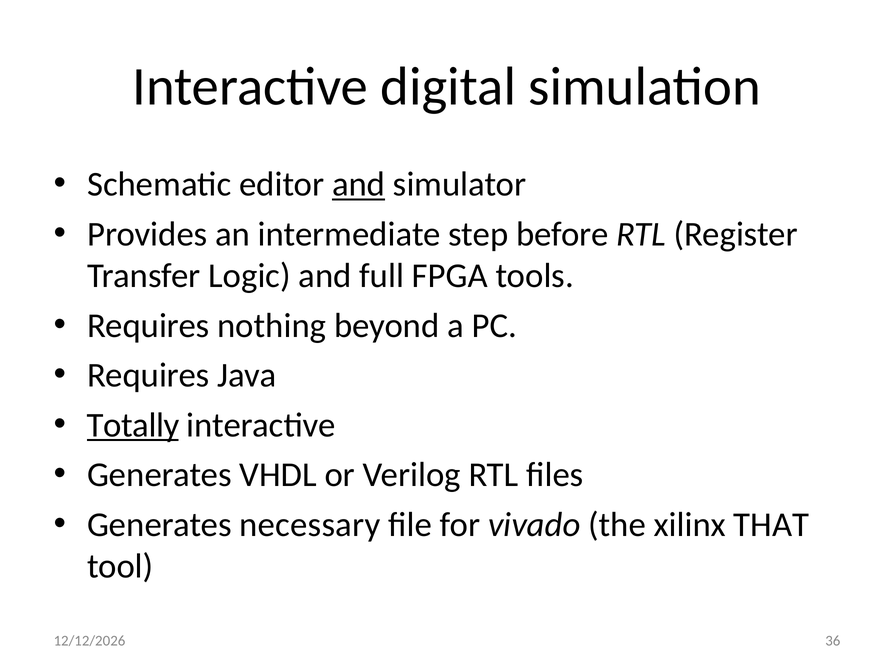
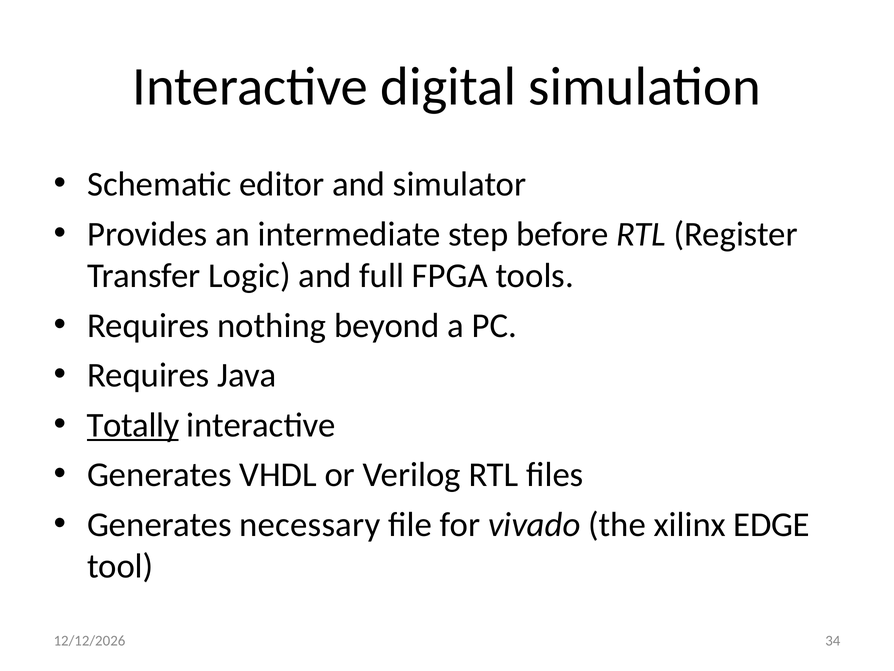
and underline: present -> none (359, 184)
THAT: THAT -> EDGE (772, 524)
36: 36 -> 34 (833, 640)
